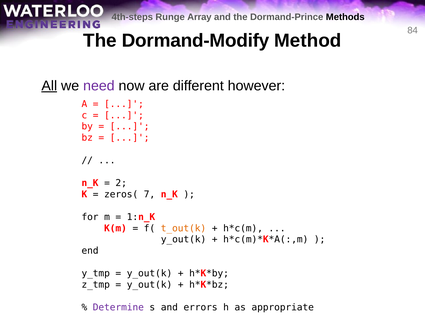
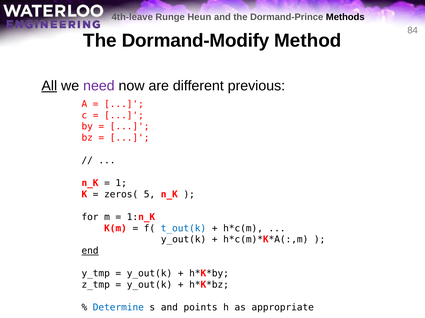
4th-steps: 4th-steps -> 4th-leave (132, 17)
Array: Array -> Heun (199, 17)
however: however -> previous (256, 86)
2: 2 -> 1 (121, 183)
7: 7 -> 5 (149, 195)
t_out(k colour: orange -> blue (184, 229)
end underline: none -> present (90, 251)
Determine colour: purple -> blue (118, 308)
errors: errors -> points (201, 308)
